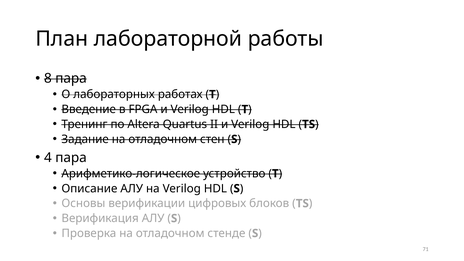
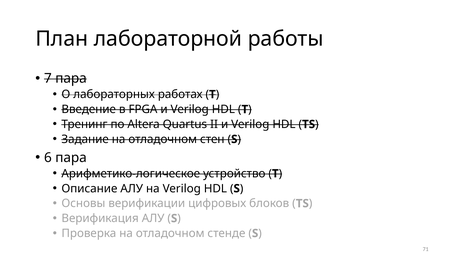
8: 8 -> 7 (48, 78)
4: 4 -> 6 (48, 158)
